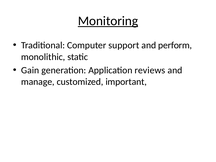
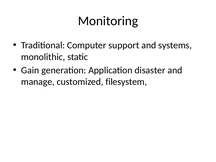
Monitoring underline: present -> none (108, 21)
perform: perform -> systems (175, 45)
reviews: reviews -> disaster (150, 70)
important: important -> filesystem (126, 82)
